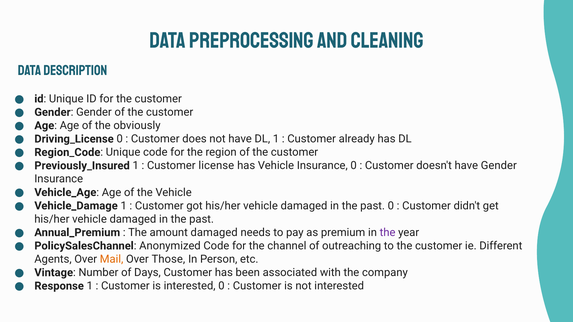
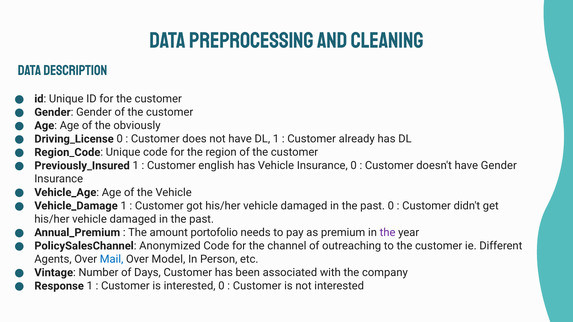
license: license -> english (216, 166)
amount damaged: damaged -> portofolio (214, 233)
Mail colour: orange -> blue (112, 259)
Those: Those -> Model (168, 259)
